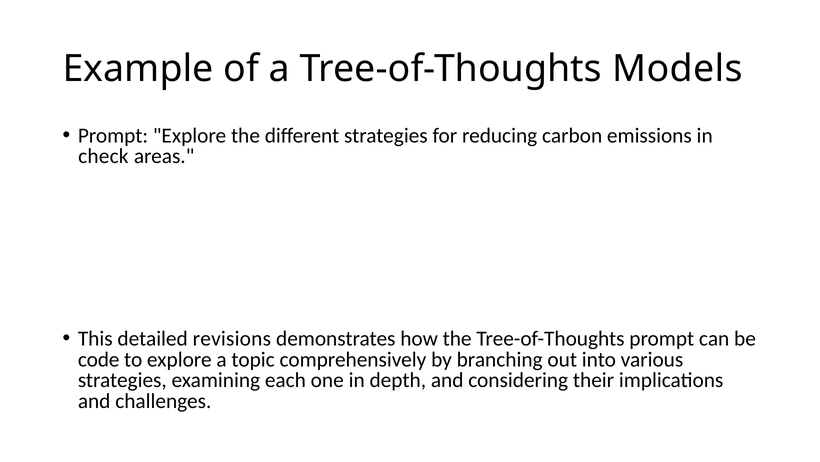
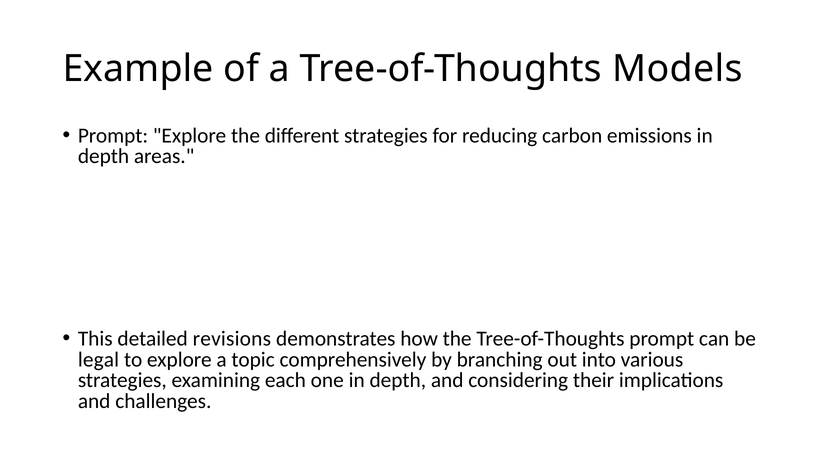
check: check -> depth (103, 156)
code: code -> legal (98, 359)
